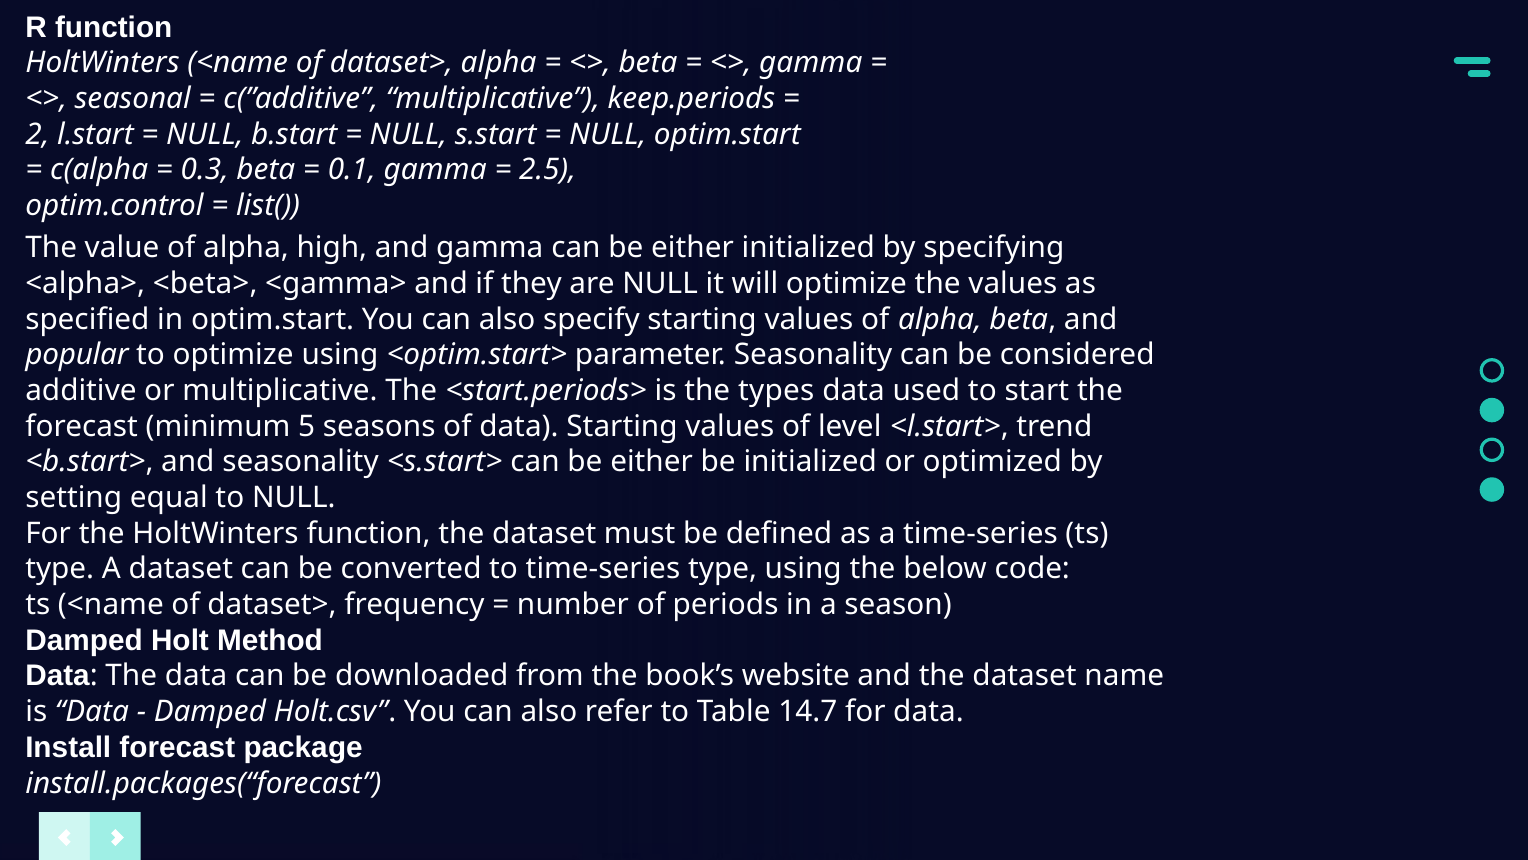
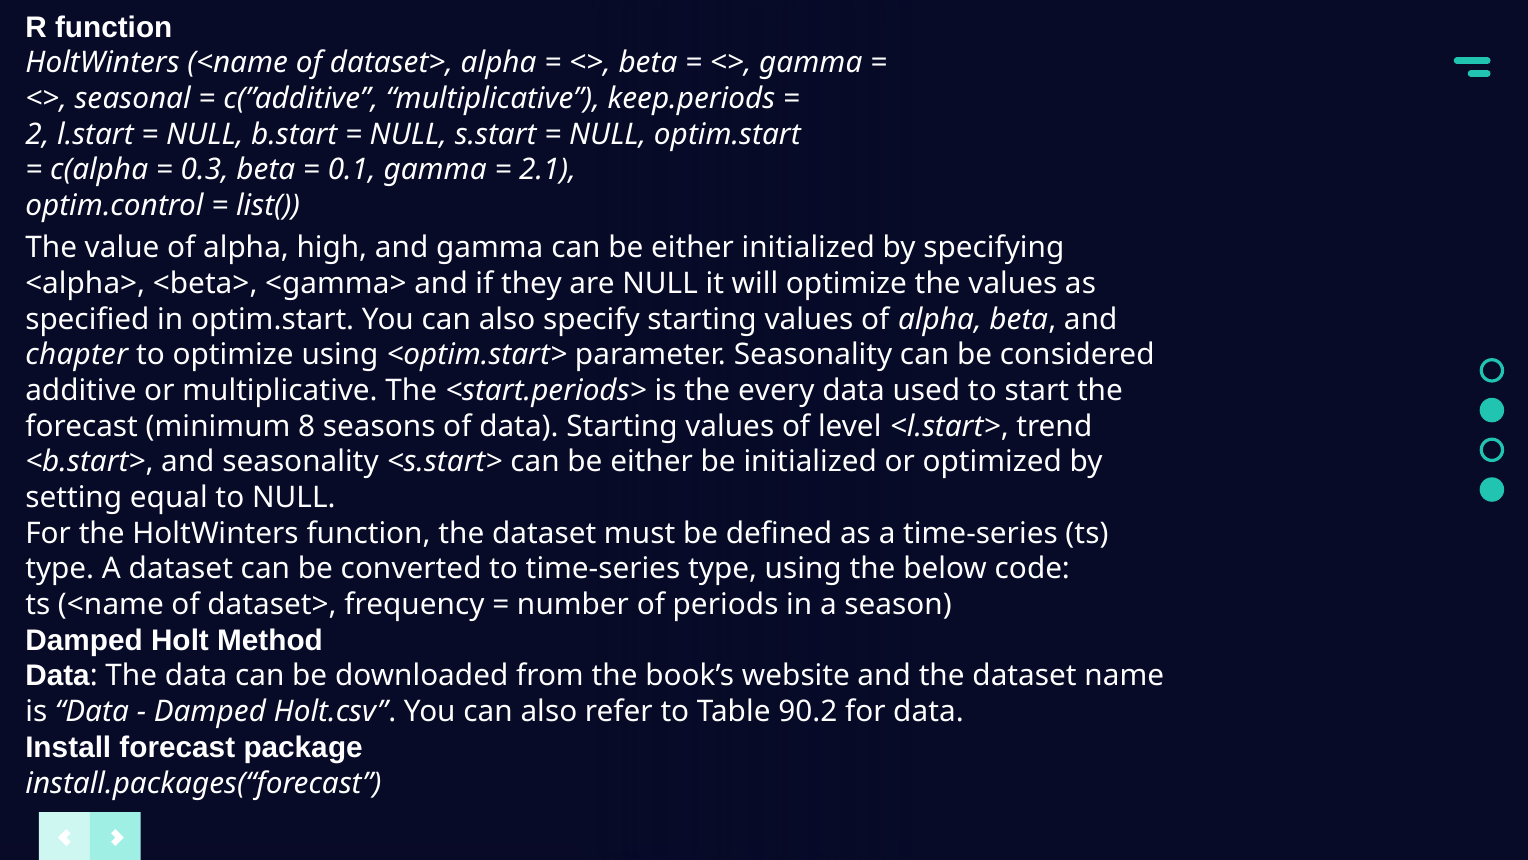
2.5: 2.5 -> 2.1 (548, 170)
popular: popular -> chapter (77, 355)
types: types -> every (776, 390)
5: 5 -> 8 (307, 426)
14.7: 14.7 -> 90.2 (808, 711)
